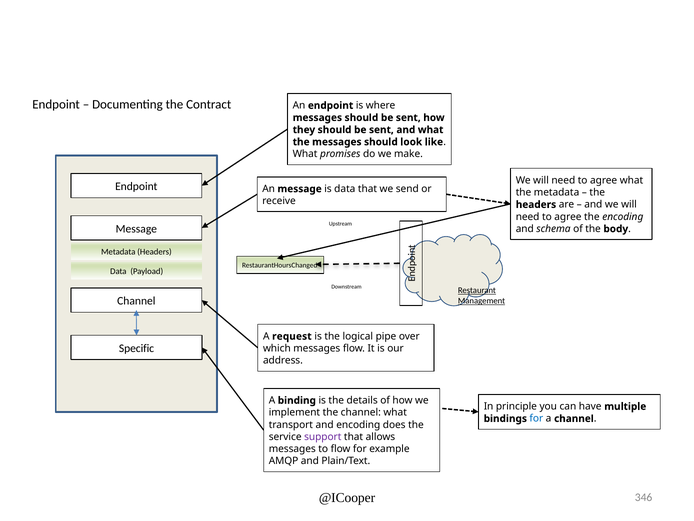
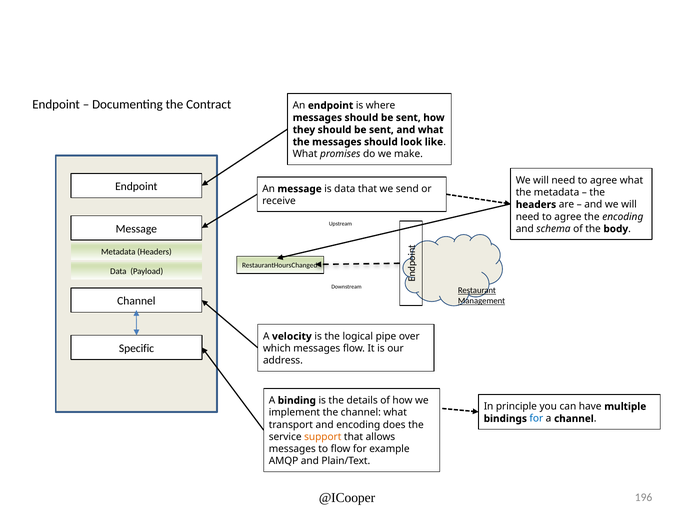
request: request -> velocity (292, 336)
support colour: purple -> orange (323, 436)
346: 346 -> 196 (644, 497)
